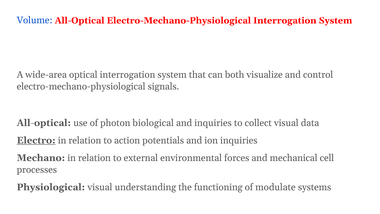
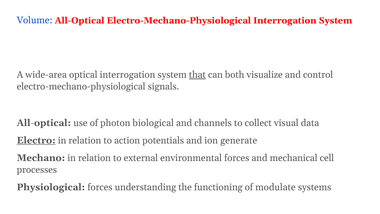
that underline: none -> present (197, 75)
and inquiries: inquiries -> channels (213, 123)
ion inquiries: inquiries -> generate (239, 140)
Physiological visual: visual -> forces (100, 187)
